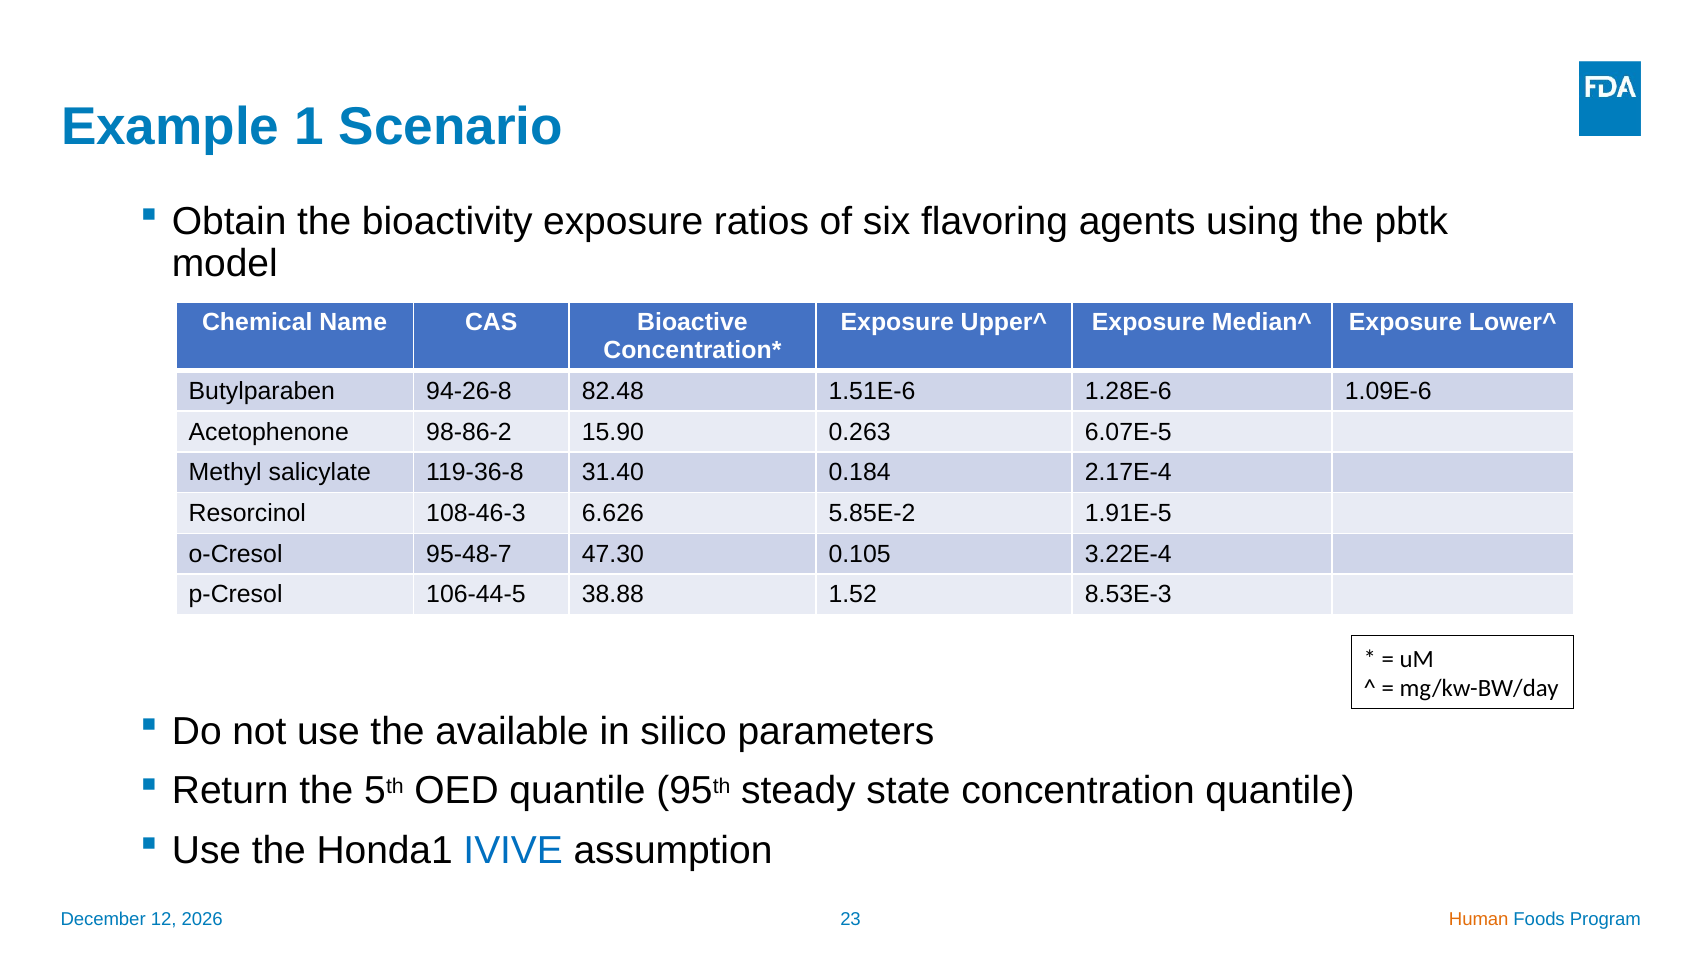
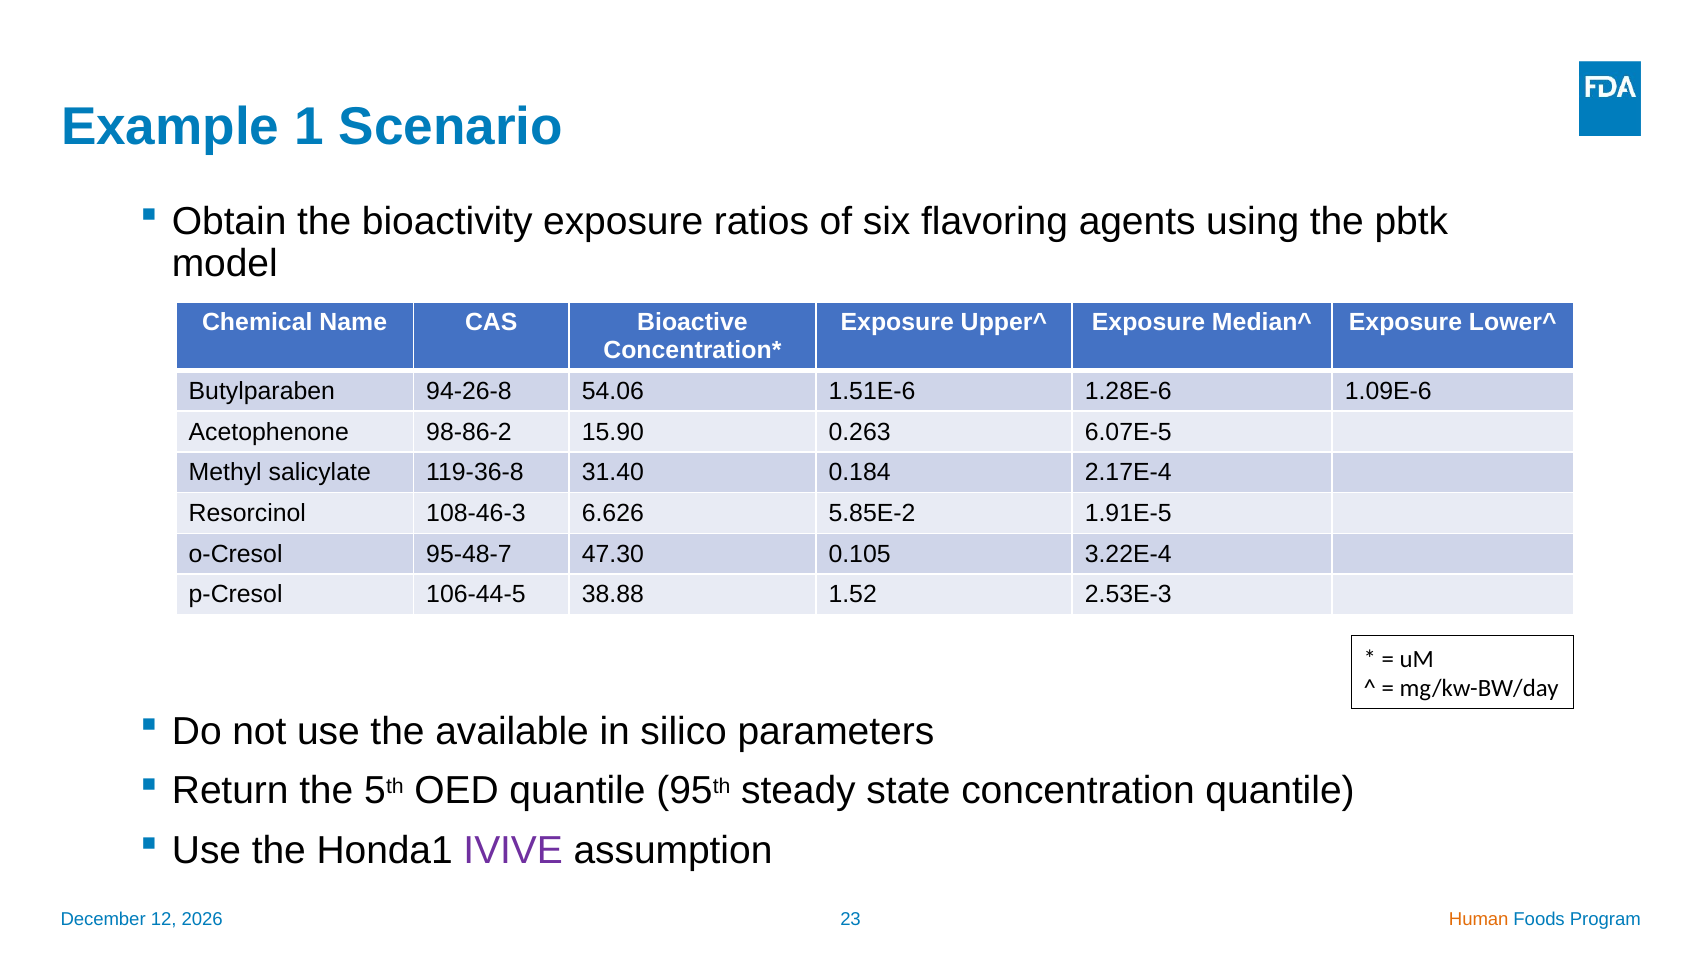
82.48: 82.48 -> 54.06 (613, 391)
8.53E-3: 8.53E-3 -> 2.53E-3 (1128, 595)
IVIVE colour: blue -> purple (513, 851)
